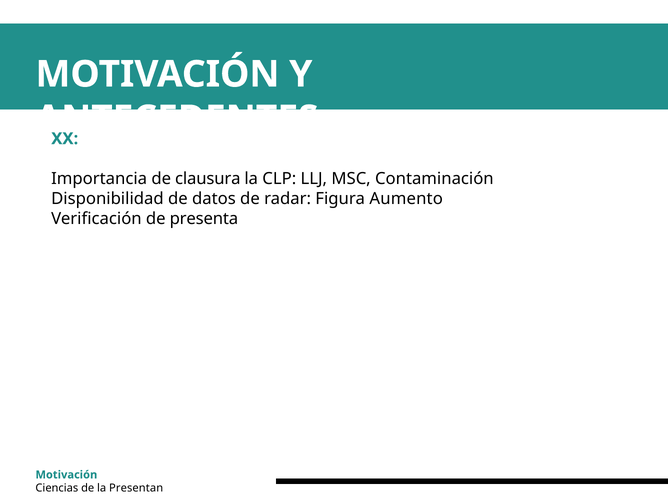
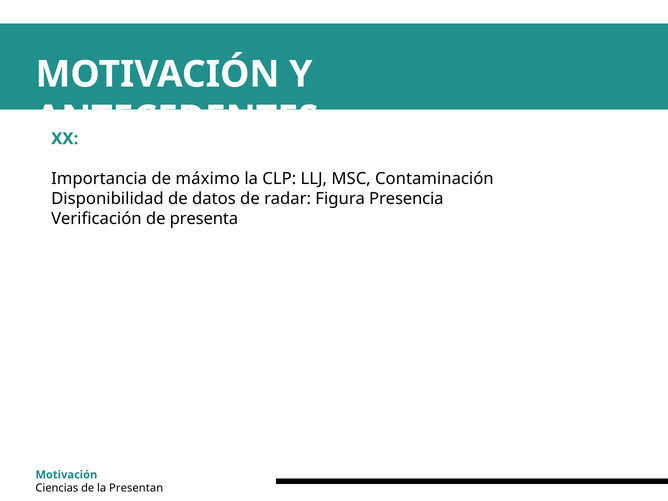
clausura: clausura -> máximo (208, 179)
Aumento: Aumento -> Presencia (406, 199)
